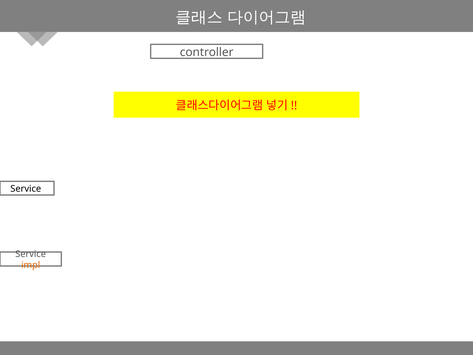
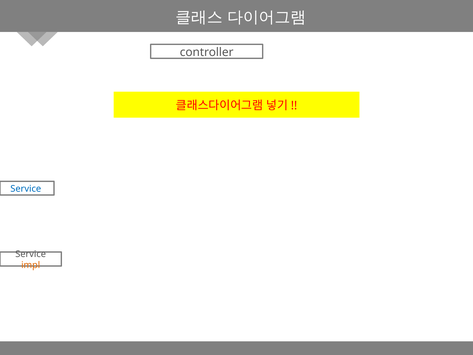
Service colour: black -> blue (26, 189)
